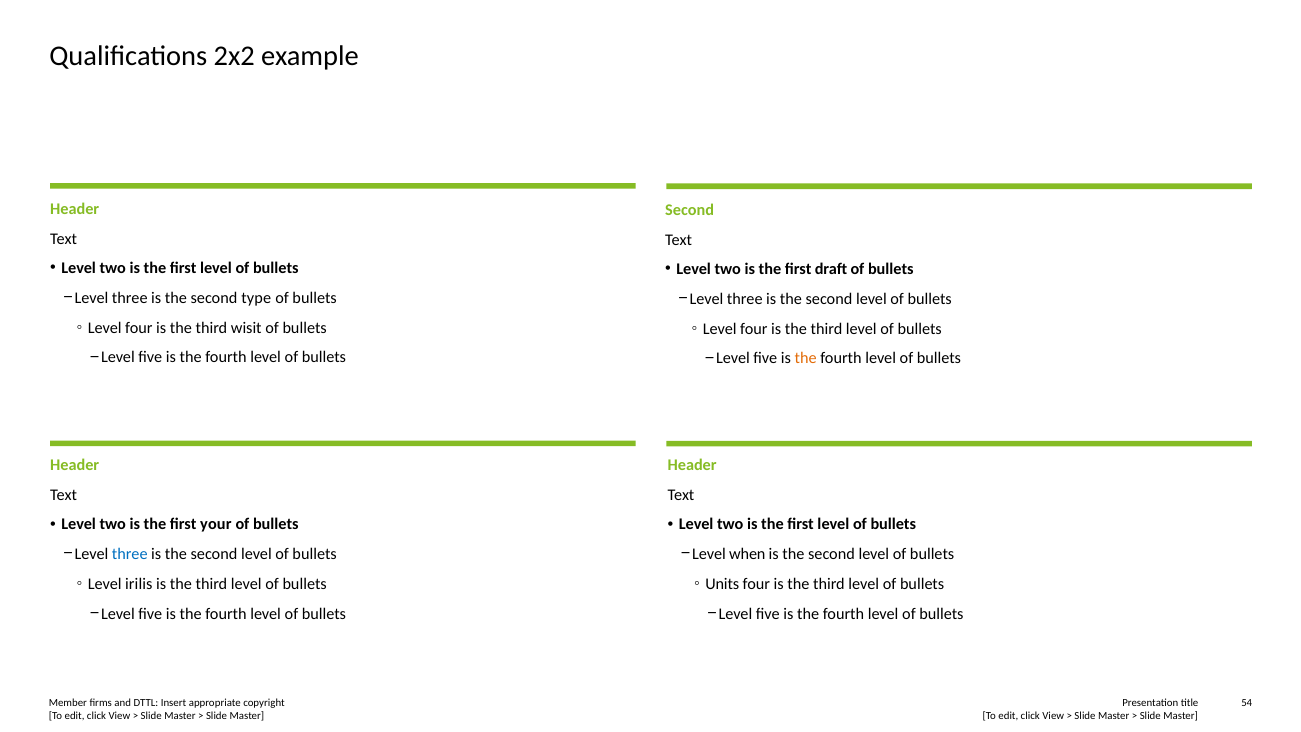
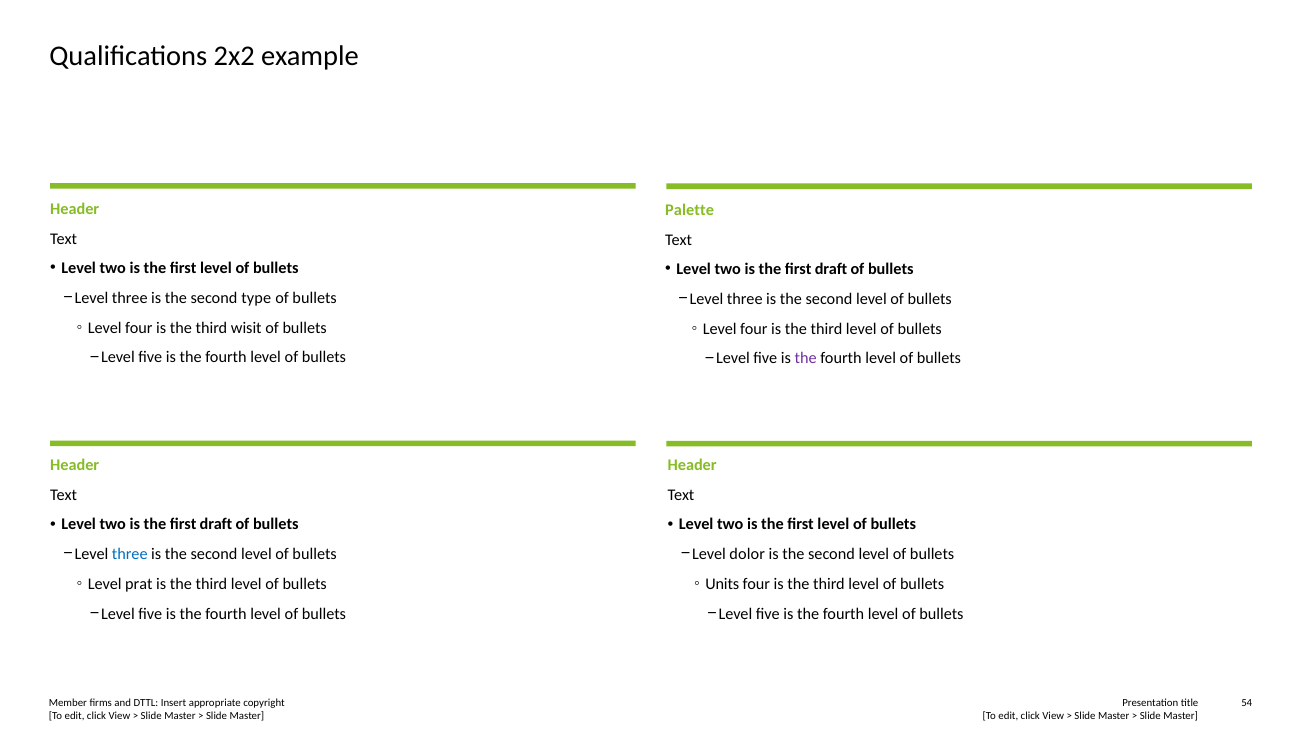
Second: Second -> Palette (690, 210)
the colour: orange -> purple (806, 358)
your: your -> draft (216, 524)
when: when -> dolor (747, 554)
irilis: irilis -> prat (139, 584)
